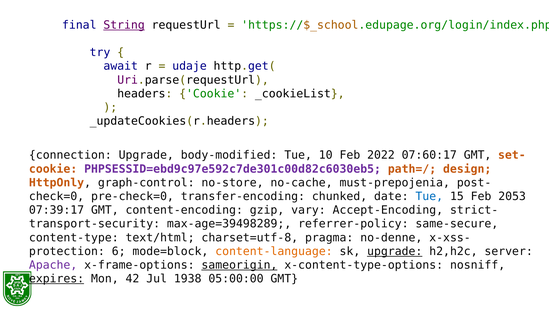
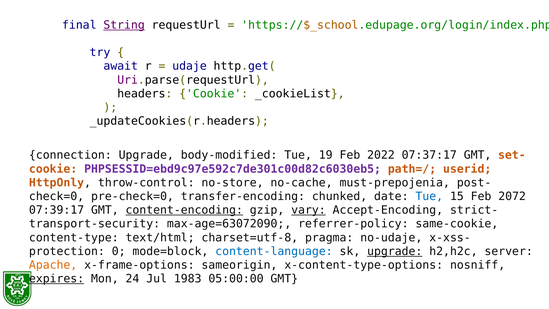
10: 10 -> 19 (326, 155)
07:60:17: 07:60:17 -> 07:37:17 (429, 155)
design: design -> userid (467, 169)
graph-control: graph-control -> throw-control (146, 183)
2053: 2053 -> 2072 (512, 196)
content-encoding underline: none -> present (184, 210)
vary underline: none -> present (308, 210)
max-age=39498289: max-age=39498289 -> max-age=63072090 (229, 224)
same-secure: same-secure -> same-cookie (457, 224)
no-denne: no-denne -> no-udaje (391, 237)
6: 6 -> 0 (119, 251)
content-language colour: orange -> blue (274, 251)
Apache colour: purple -> orange (53, 265)
sameorigin underline: present -> none (239, 265)
42: 42 -> 24 (132, 279)
1938: 1938 -> 1983 (188, 279)
